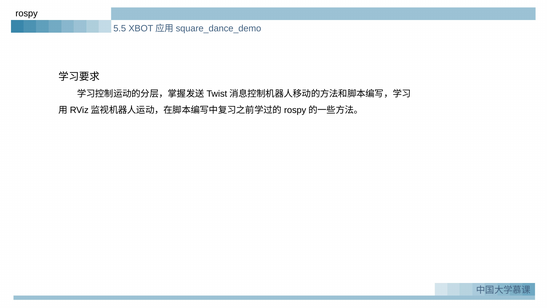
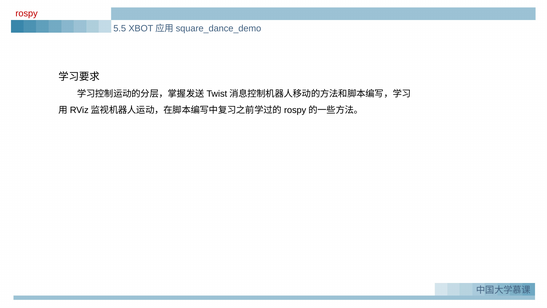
rospy colour: black -> red (27, 14)
